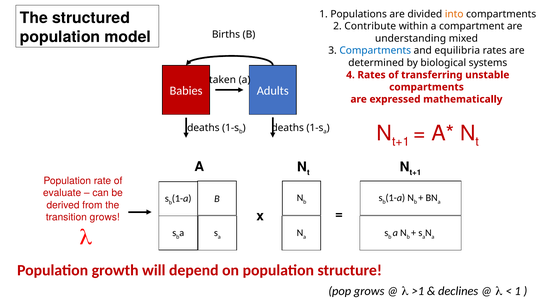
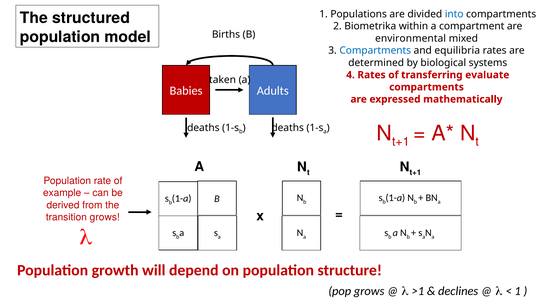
into colour: orange -> blue (454, 14)
Contribute: Contribute -> Biometrika (370, 26)
understanding: understanding -> environmental (411, 38)
unstable: unstable -> evaluate (487, 75)
evaluate: evaluate -> example (62, 193)
